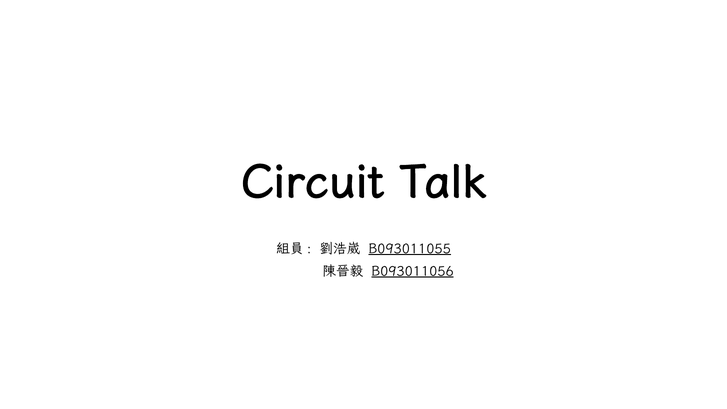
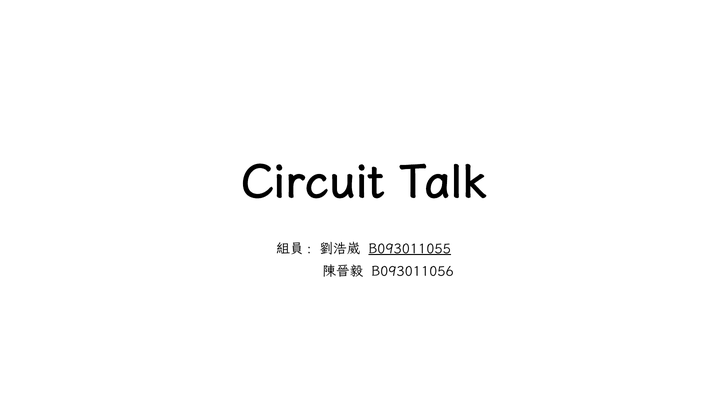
B093011056 underline: present -> none (412, 271)
